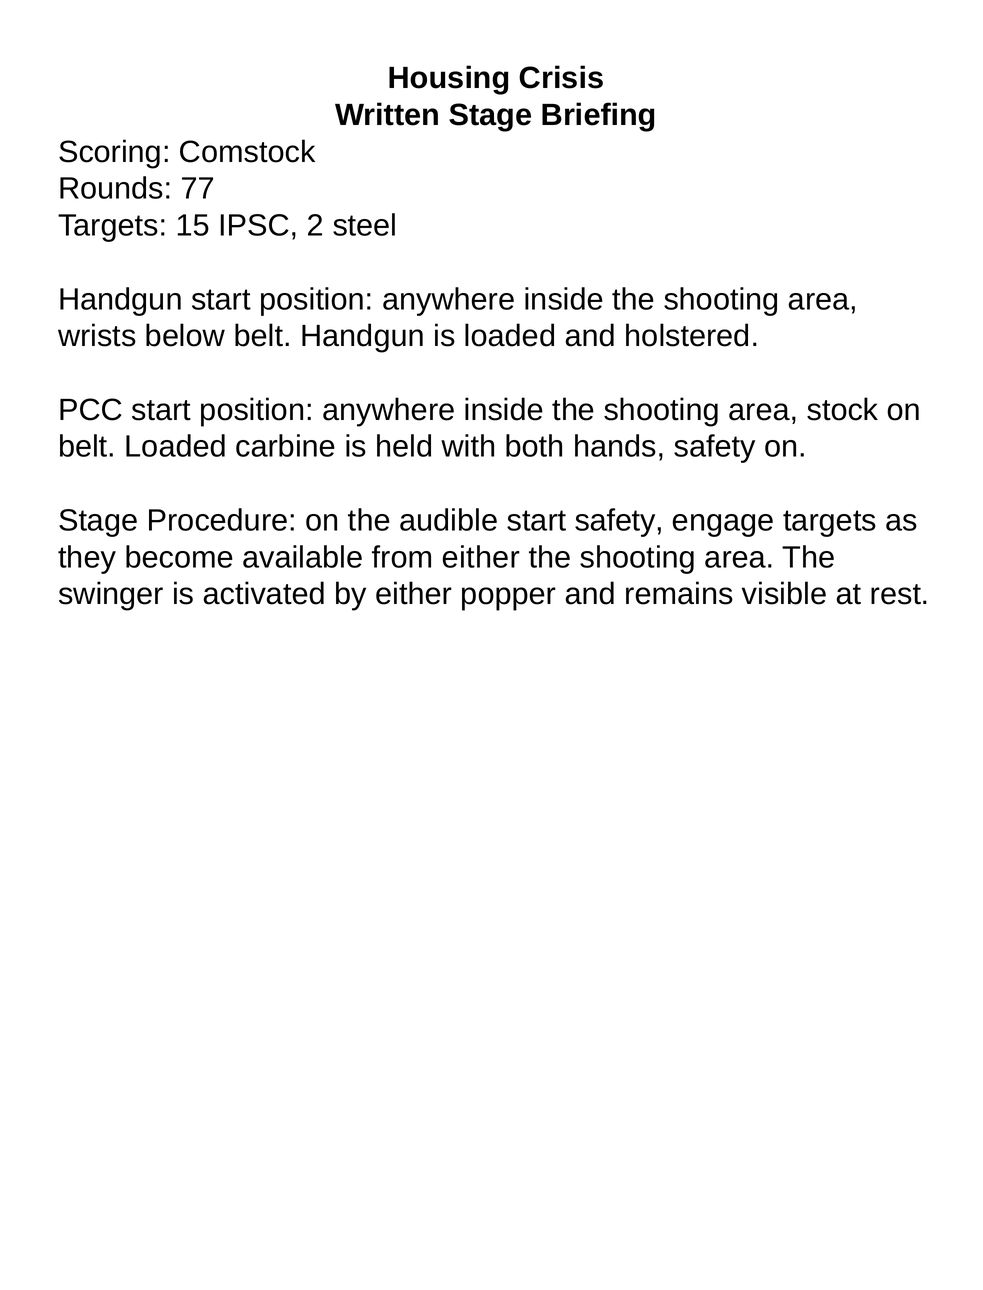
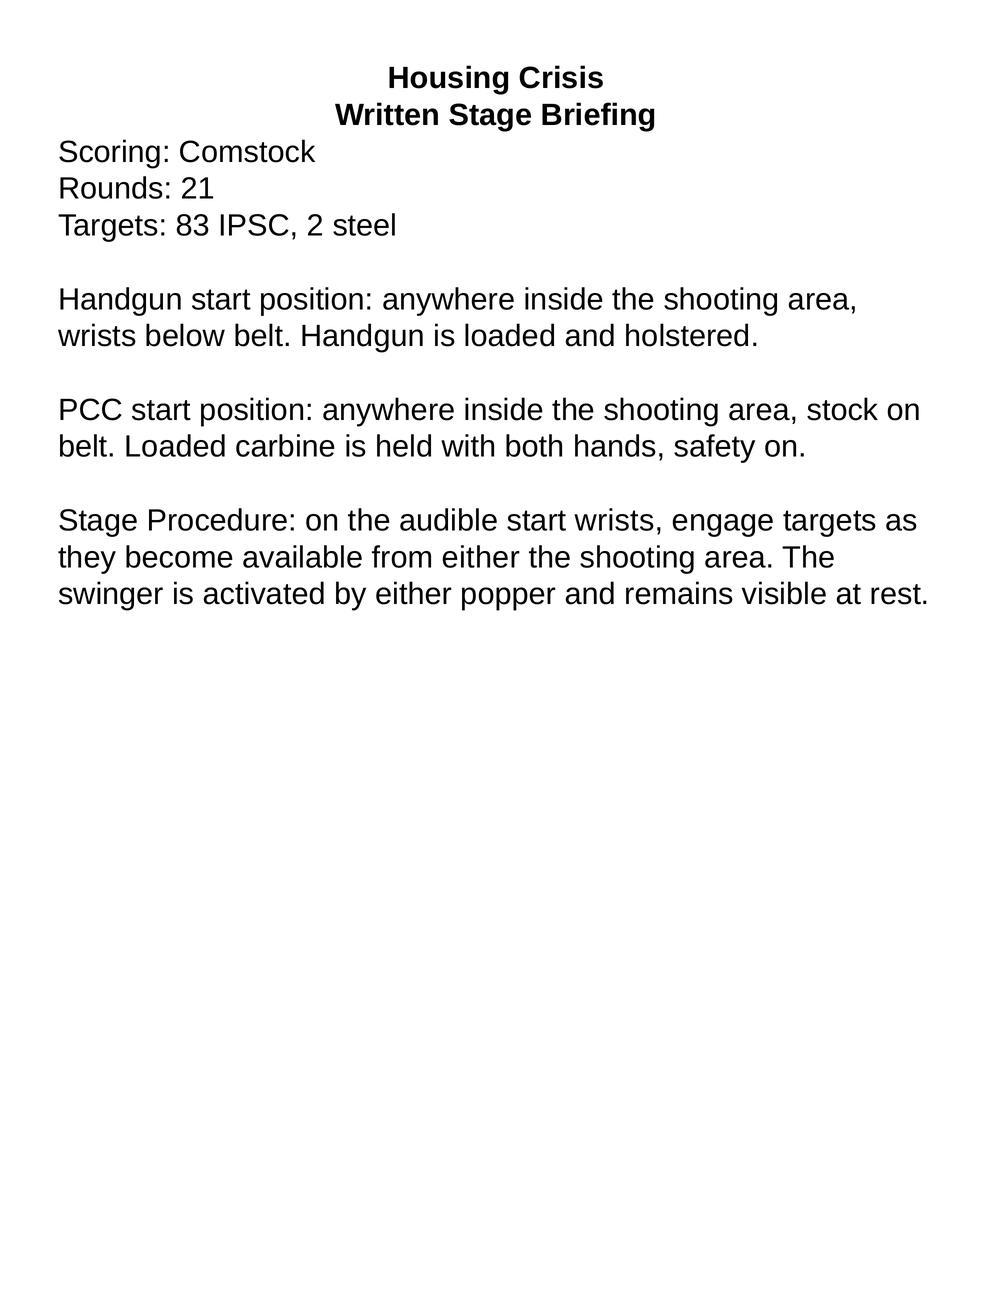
77: 77 -> 21 (198, 189)
15: 15 -> 83 (193, 226)
start safety: safety -> wrists (619, 521)
